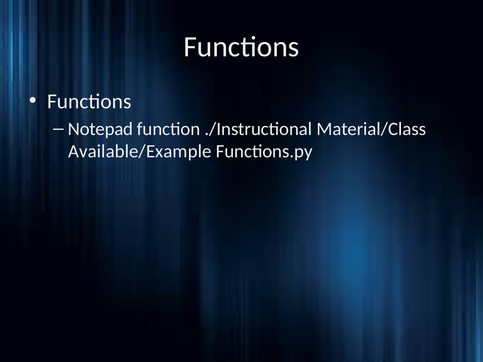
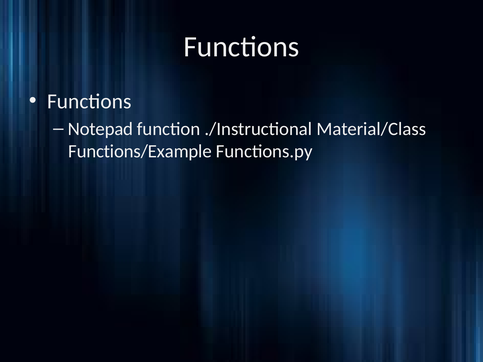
Available/Example: Available/Example -> Functions/Example (140, 152)
